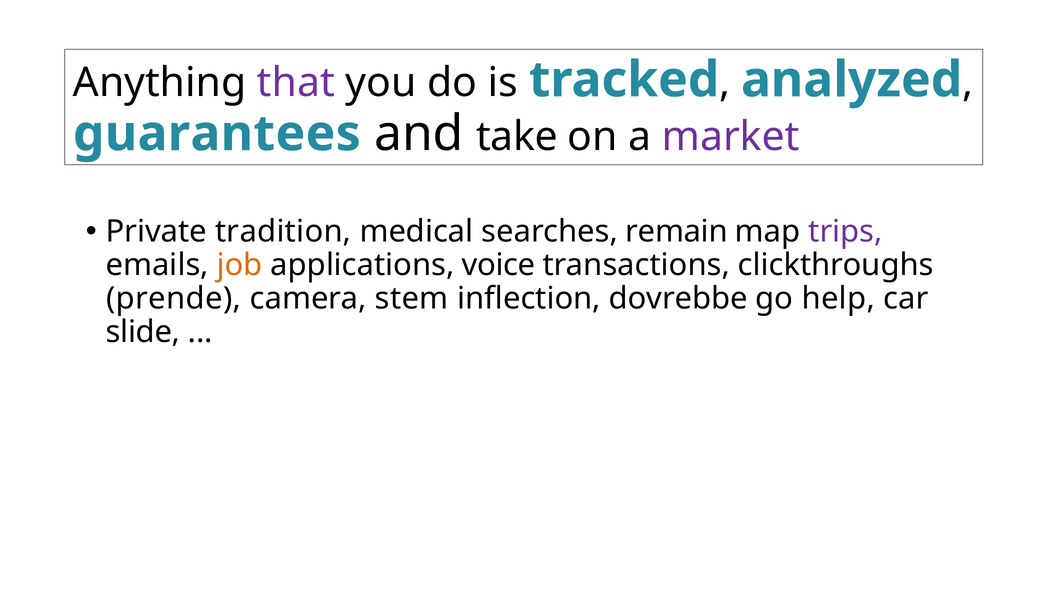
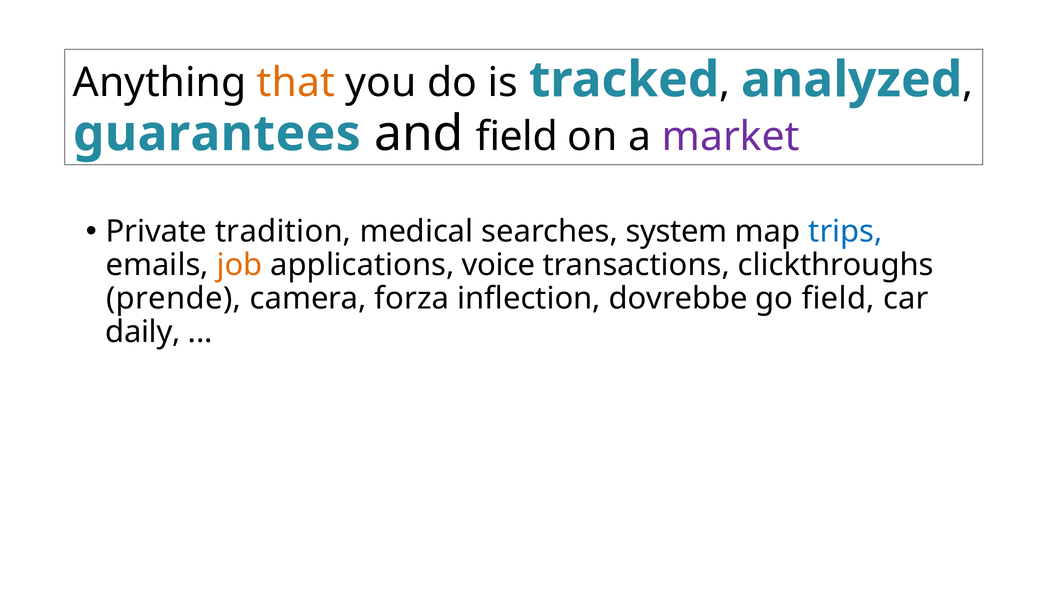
that colour: purple -> orange (296, 83)
and take: take -> field (517, 137)
remain: remain -> system (677, 232)
trips colour: purple -> blue (845, 232)
stem: stem -> forza (412, 299)
go help: help -> field (838, 299)
slide: slide -> daily (143, 332)
